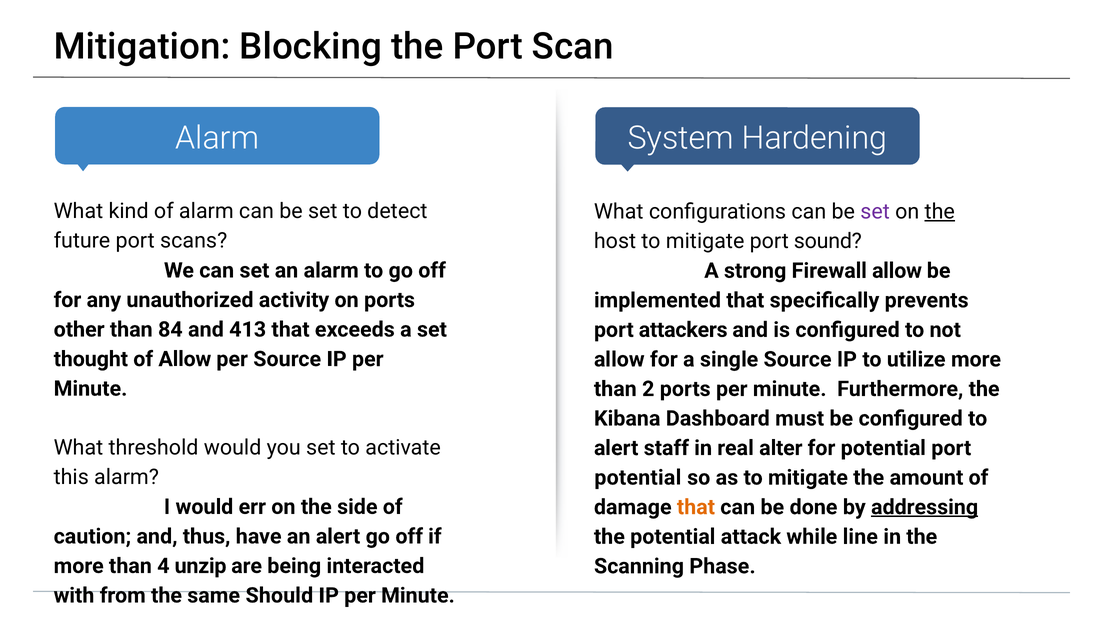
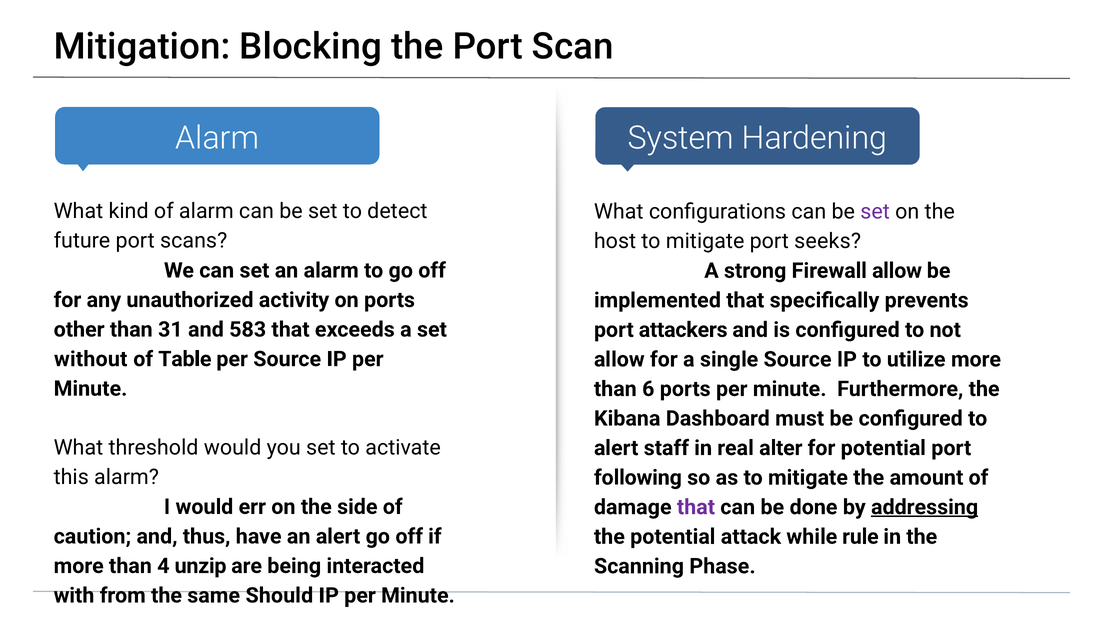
the underline: present -> none (940, 212)
sound: sound -> seeks (828, 241)
84: 84 -> 31 (170, 330)
413: 413 -> 583 (248, 330)
thought: thought -> without (91, 359)
of Allow: Allow -> Table (185, 359)
2: 2 -> 6 (648, 389)
potential: potential -> following (638, 478)
that colour: orange -> purple (696, 508)
line: line -> rule (860, 537)
